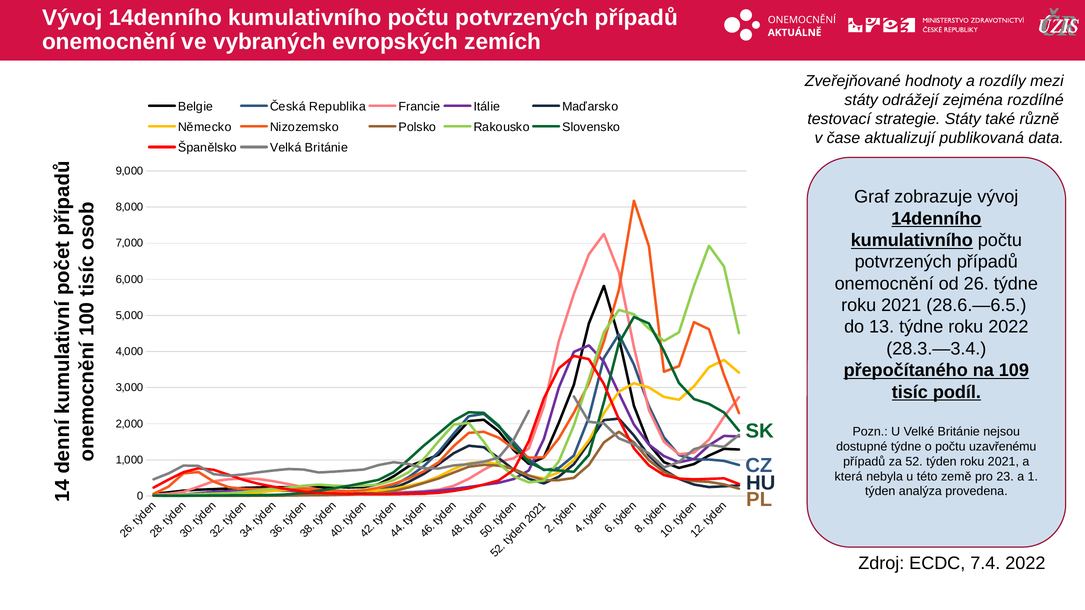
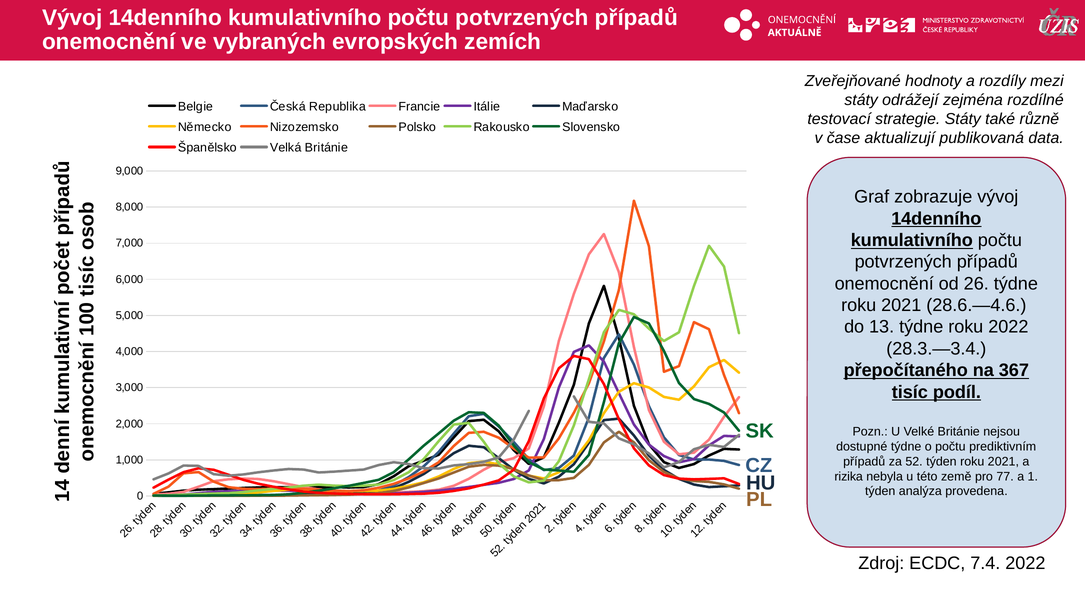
28.6.—6.5: 28.6.—6.5 -> 28.6.—4.6 (976, 306)
109: 109 -> 367 (1014, 371)
uzavřenému: uzavřenému -> prediktivním (1003, 447)
která: která -> rizika (849, 477)
23: 23 -> 77 (1005, 477)
